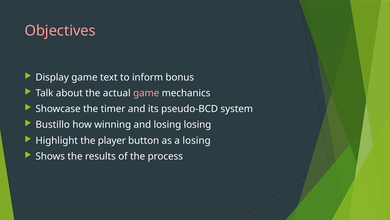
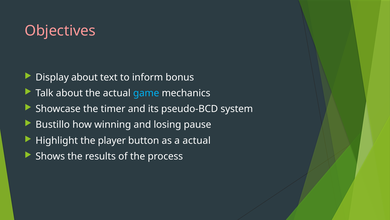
Display game: game -> about (84, 77)
game colour: pink -> light blue (146, 93)
losing losing: losing -> pause (197, 124)
a losing: losing -> actual (197, 140)
